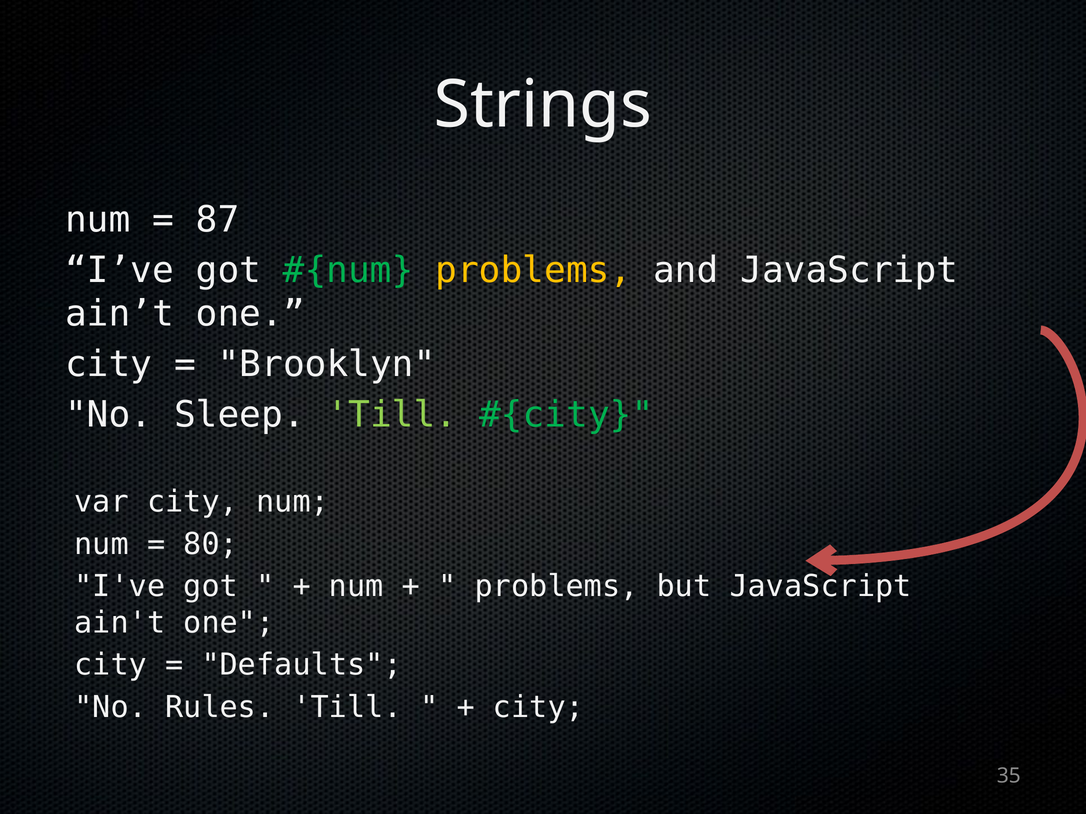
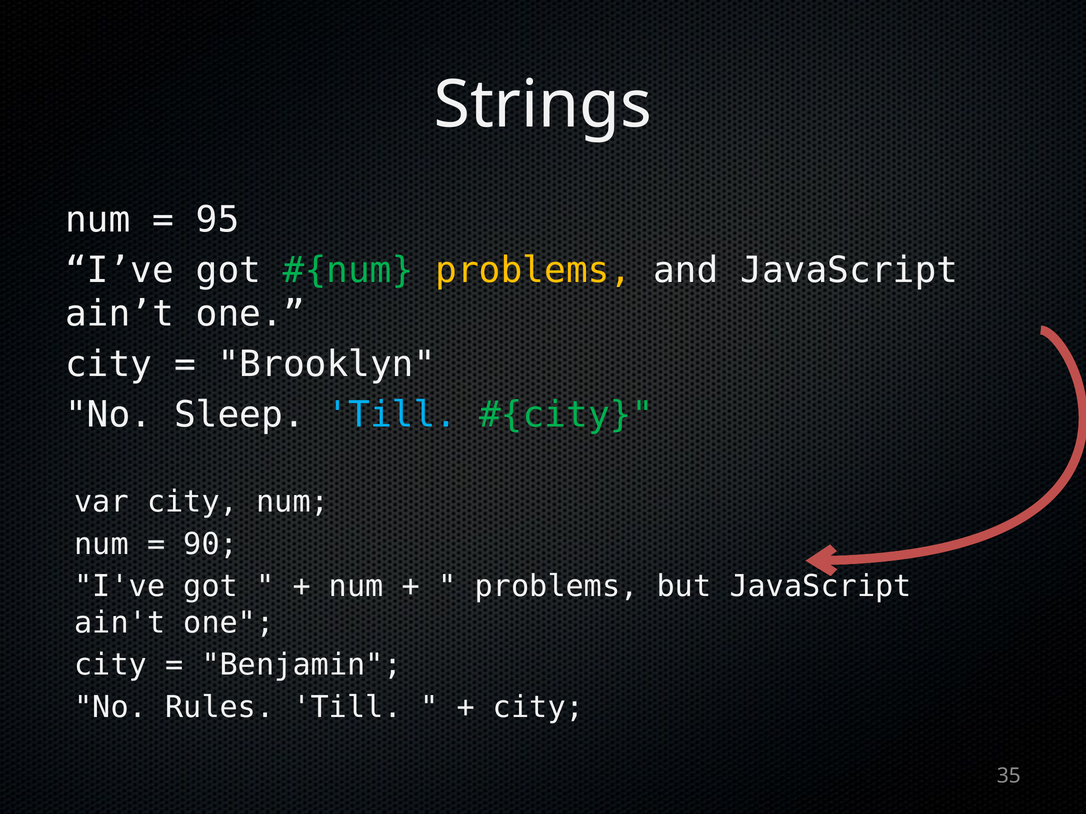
87: 87 -> 95 (218, 220)
Till colour: light green -> light blue (392, 415)
80: 80 -> 90 (211, 545)
Defaults: Defaults -> Benjamin (302, 665)
